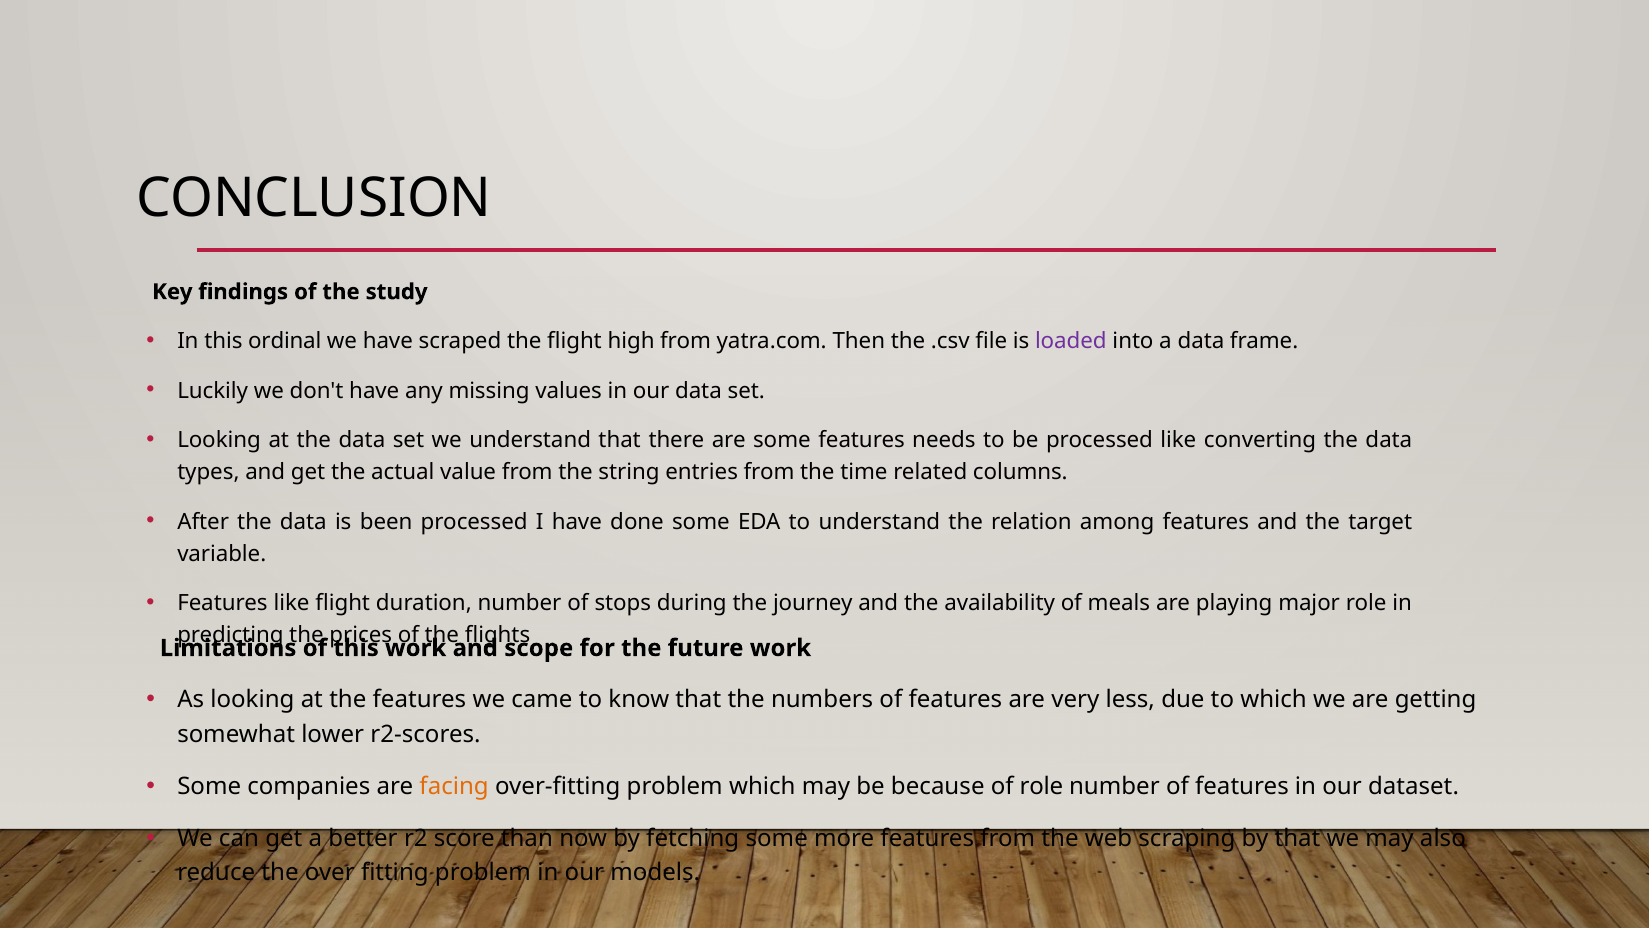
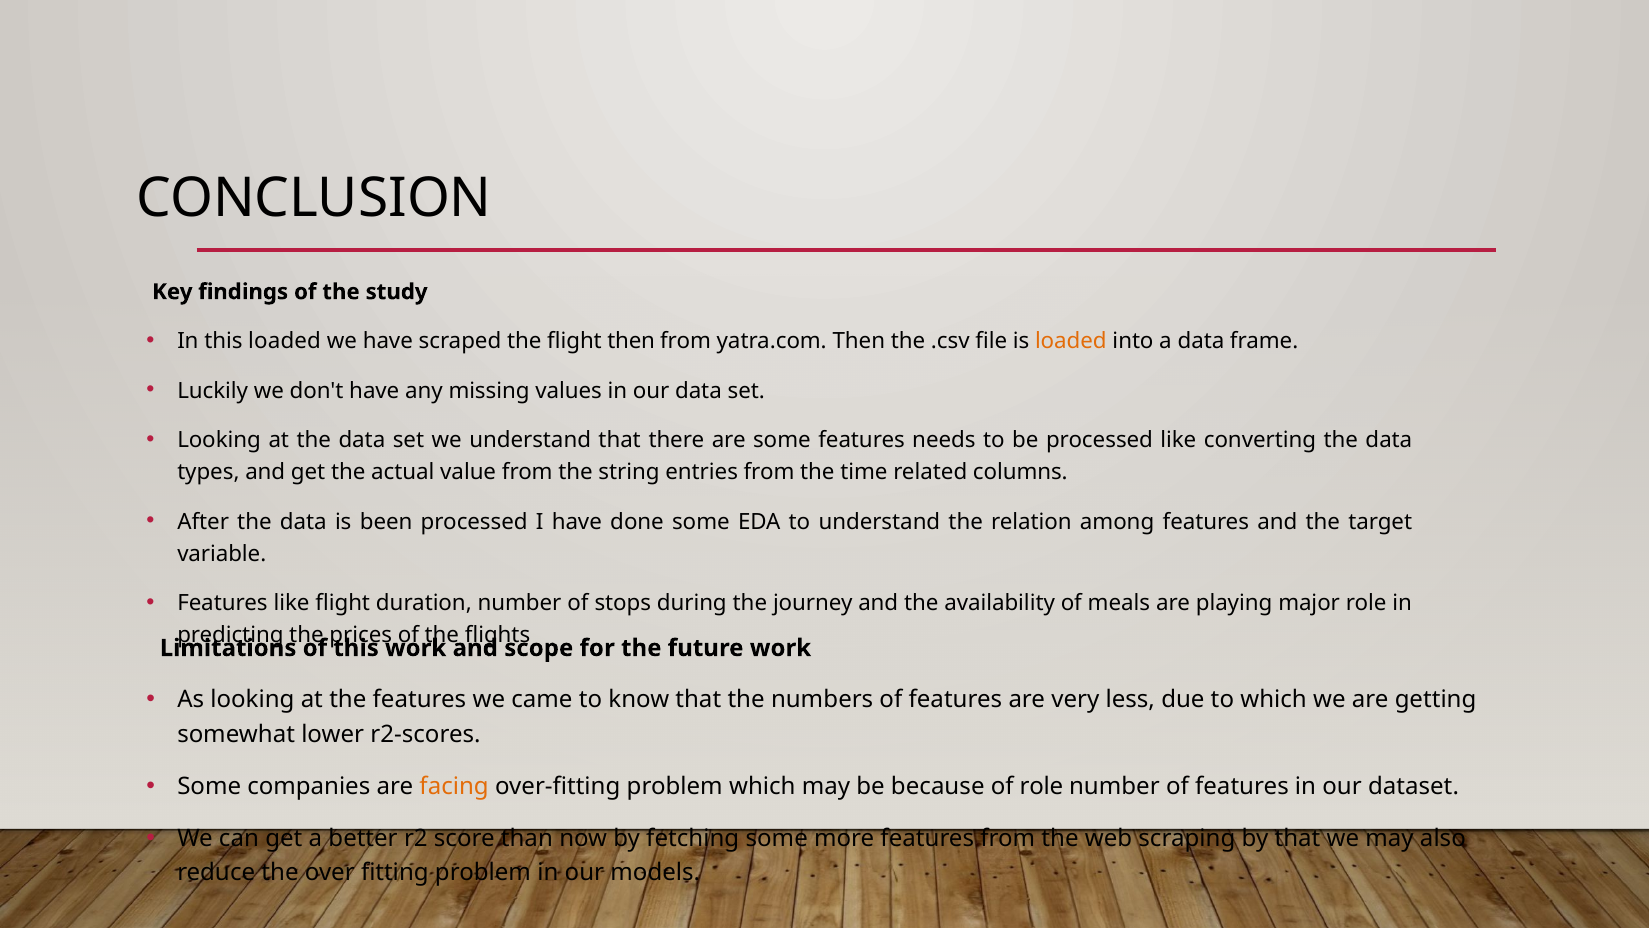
this ordinal: ordinal -> loaded (285, 341)
flight high: high -> then (631, 341)
loaded colour: purple -> orange (1071, 341)
